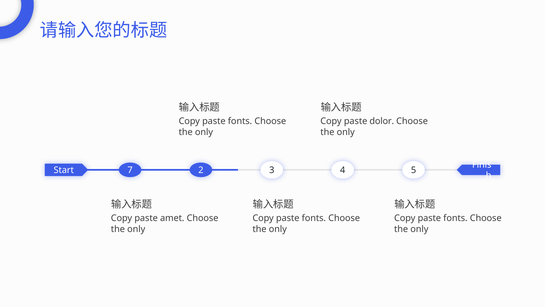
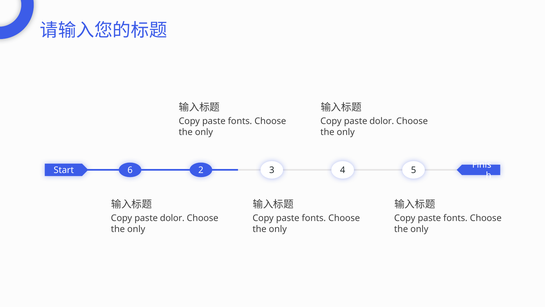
7: 7 -> 6 (130, 170)
amet: amet -> dolor (172, 218)
